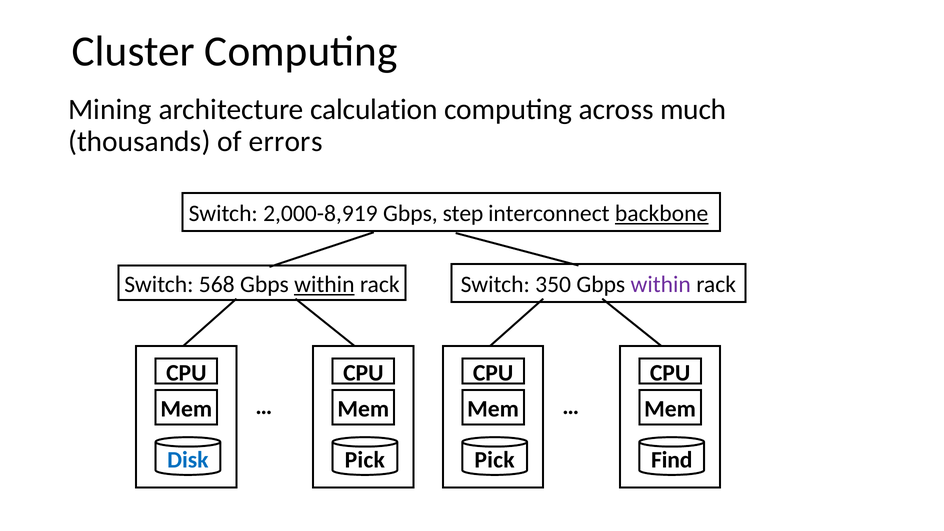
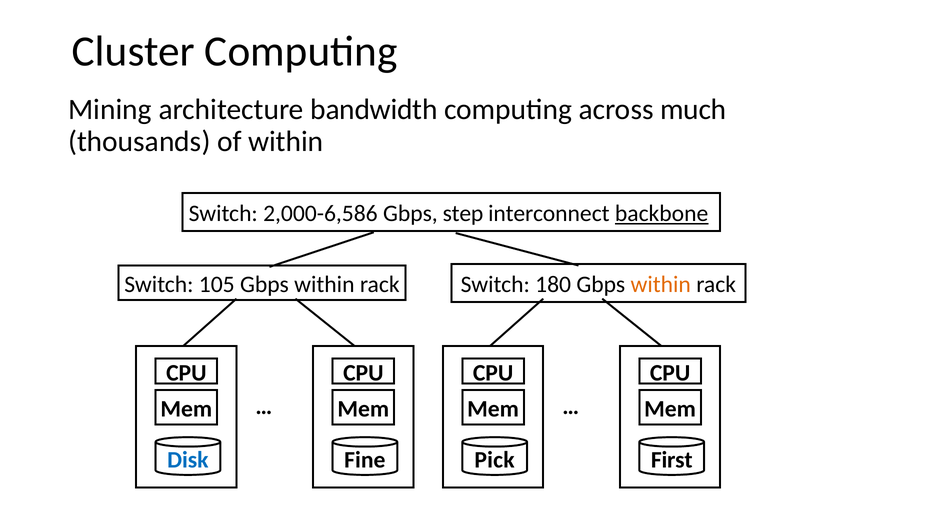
calculation: calculation -> bandwidth (374, 110)
of errors: errors -> within (286, 142)
2,000-8,919: 2,000-8,919 -> 2,000-6,586 (320, 214)
568: 568 -> 105 (217, 284)
within underline: present -> none (324, 284)
350: 350 -> 180 (553, 285)
within colour: purple -> orange (661, 285)
Pick: Pick -> Fine (365, 460)
Find: Find -> First (672, 460)
